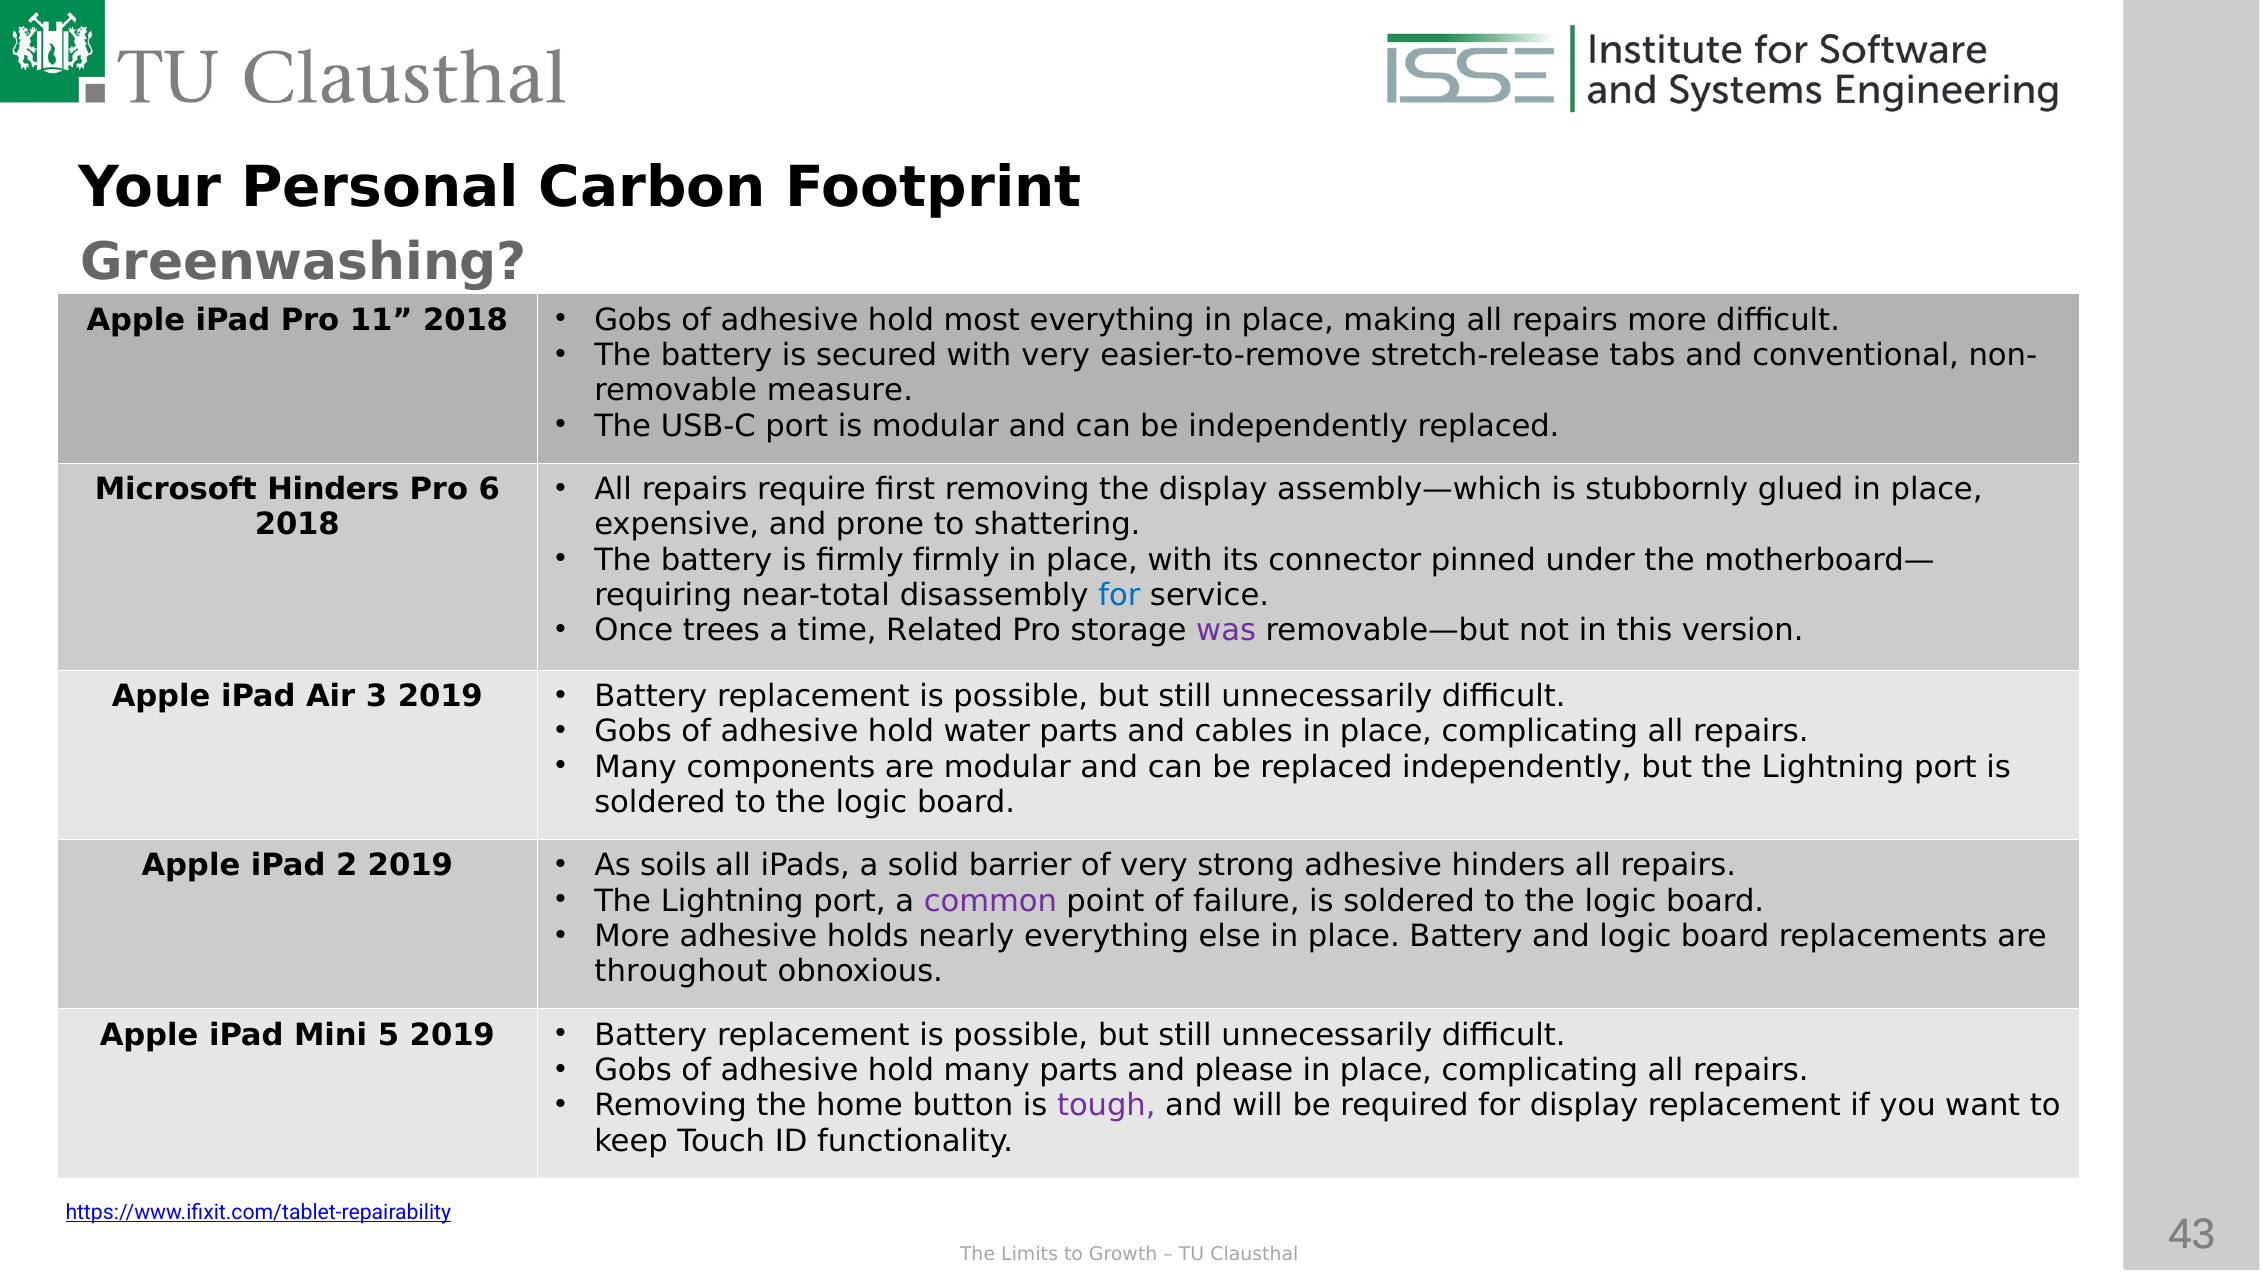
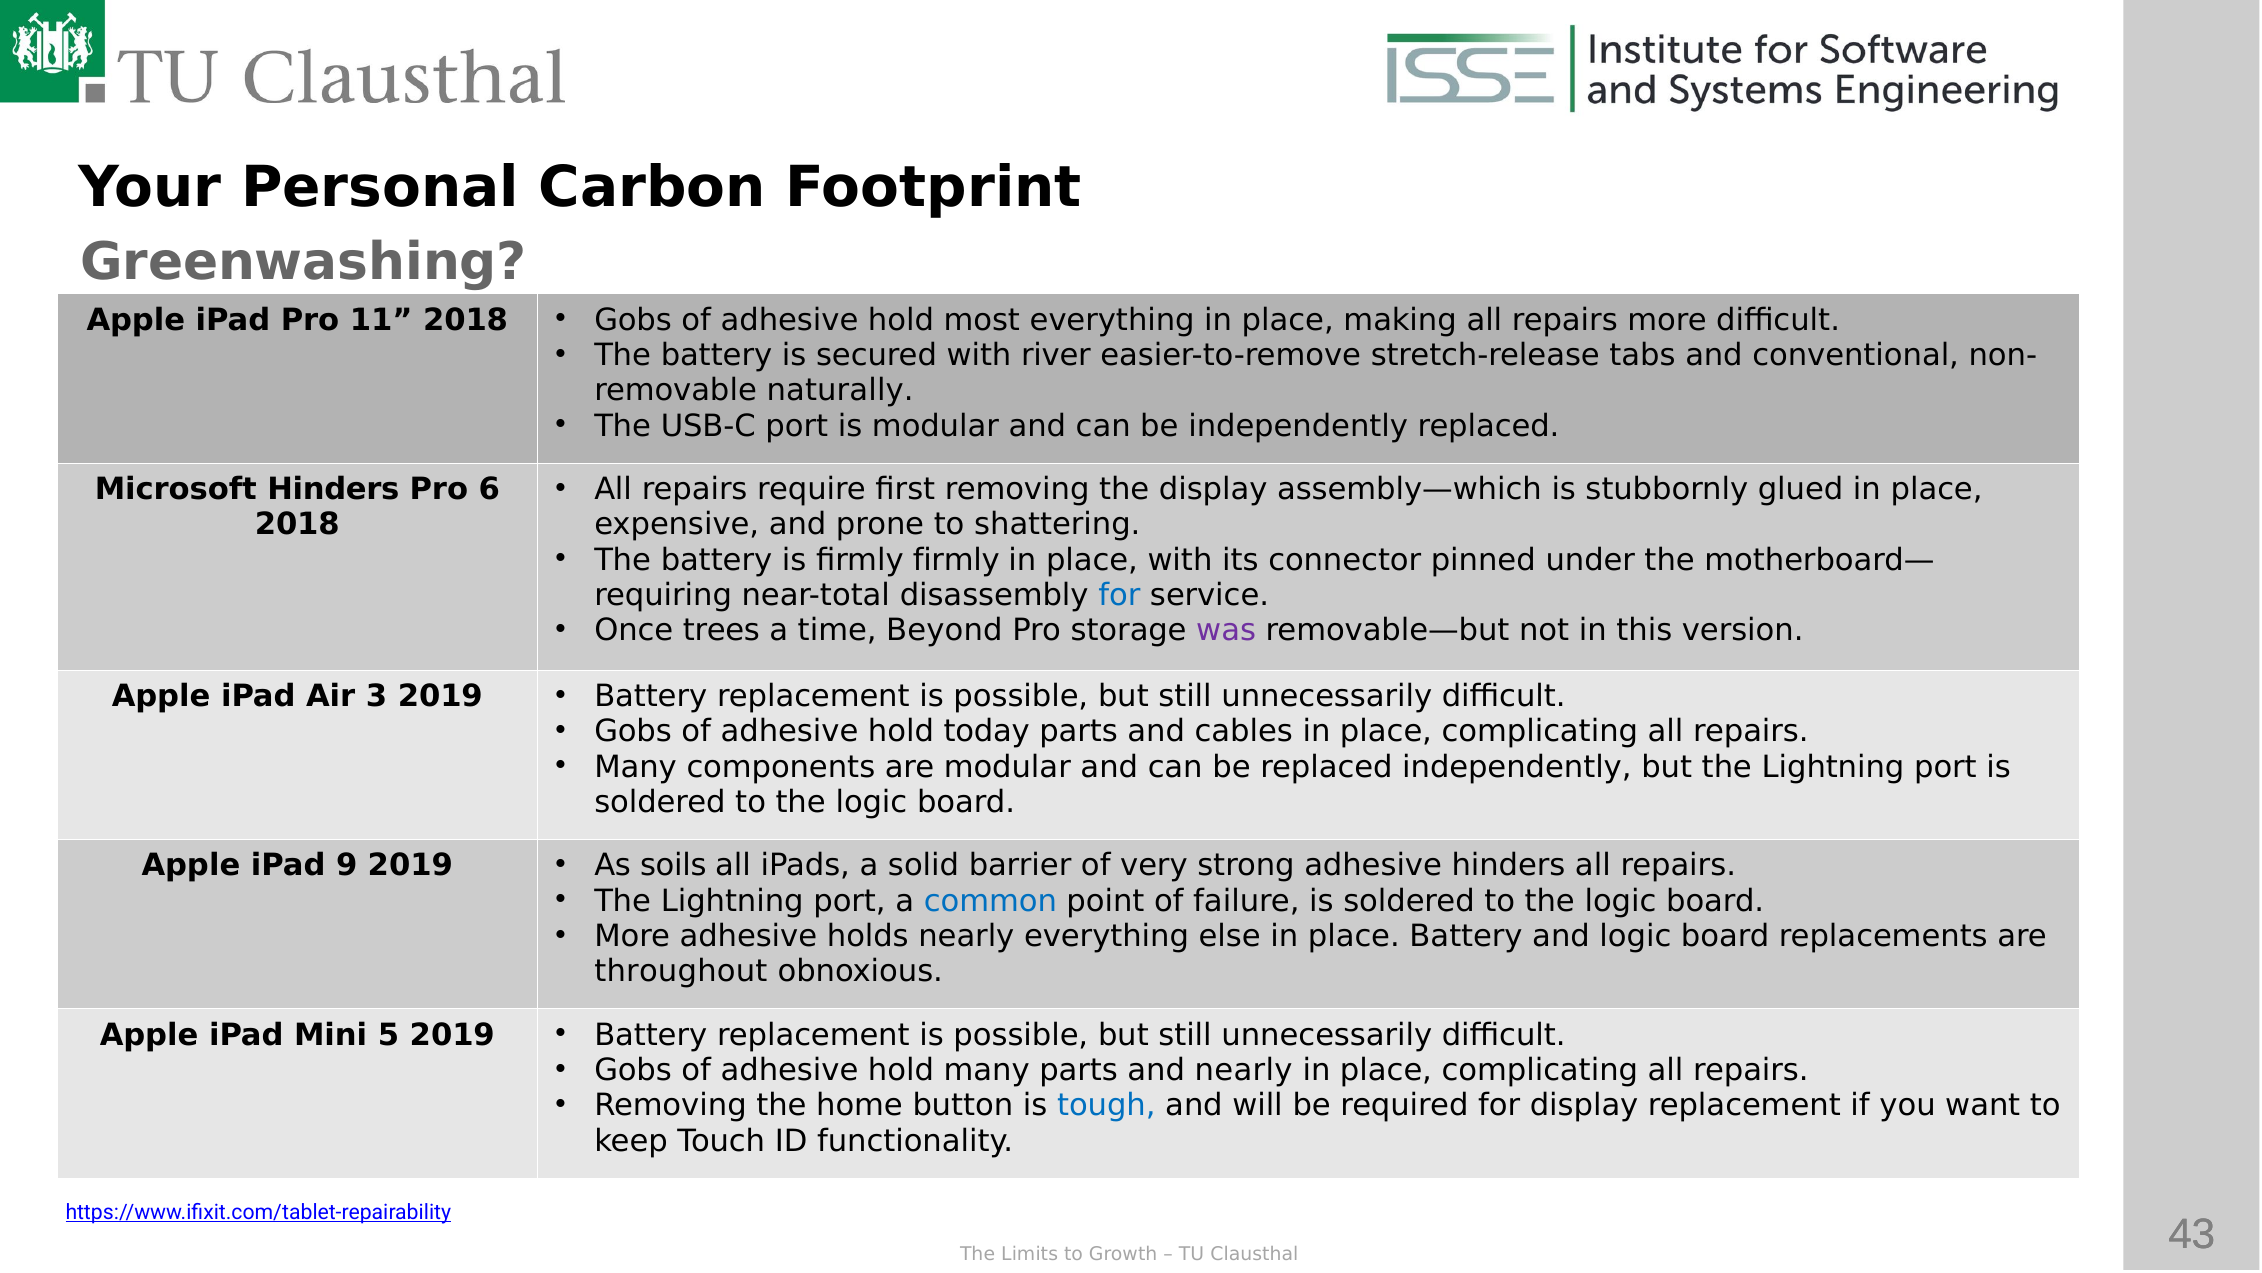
with very: very -> river (1056, 355)
measure: measure -> naturally (840, 391)
Related: Related -> Beyond (944, 630)
water: water -> today (987, 731)
2: 2 -> 9 (347, 865)
common colour: purple -> blue (990, 901)
and please: please -> nearly (1244, 1070)
tough colour: purple -> blue (1106, 1105)
